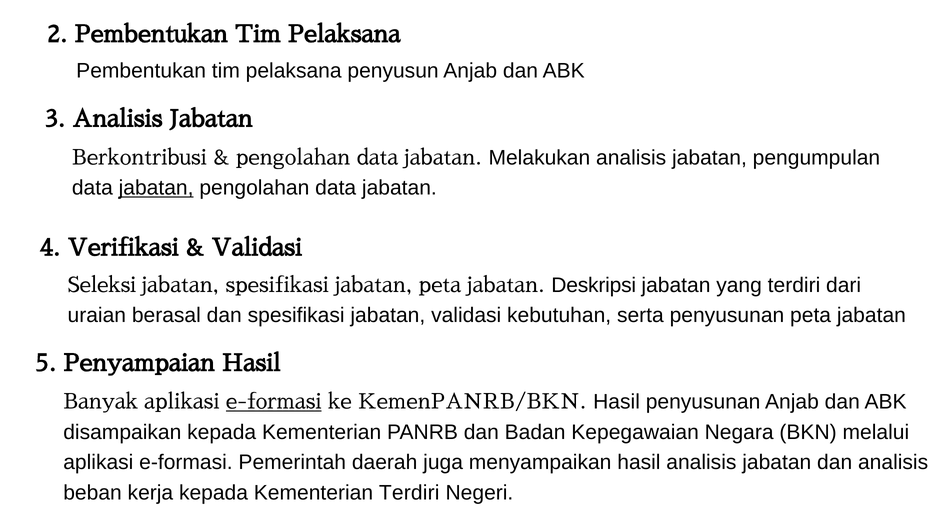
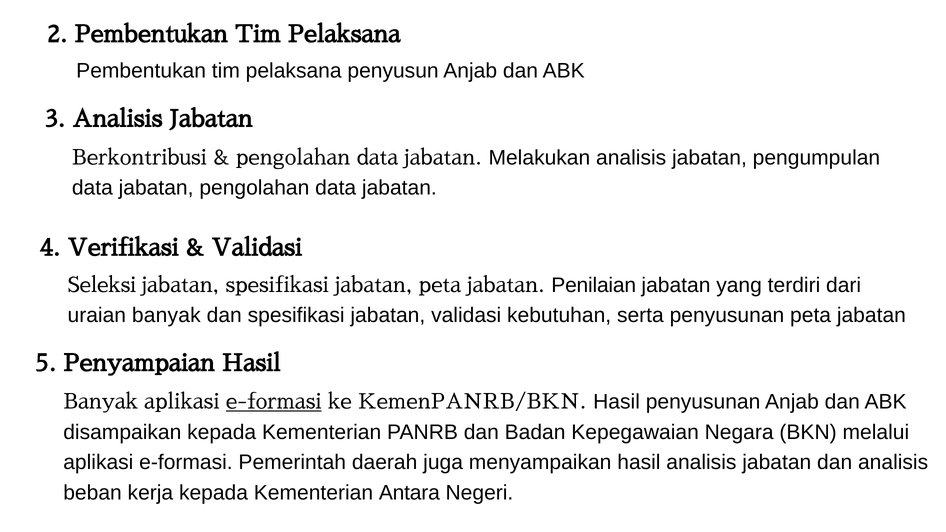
jabatan underline: present -> none (156, 188)
Deskripsi: Deskripsi -> Penilaian (594, 285)
uraian berasal: berasal -> banyak (166, 315)
Kementerian Terdiri: Terdiri -> Antara (409, 493)
